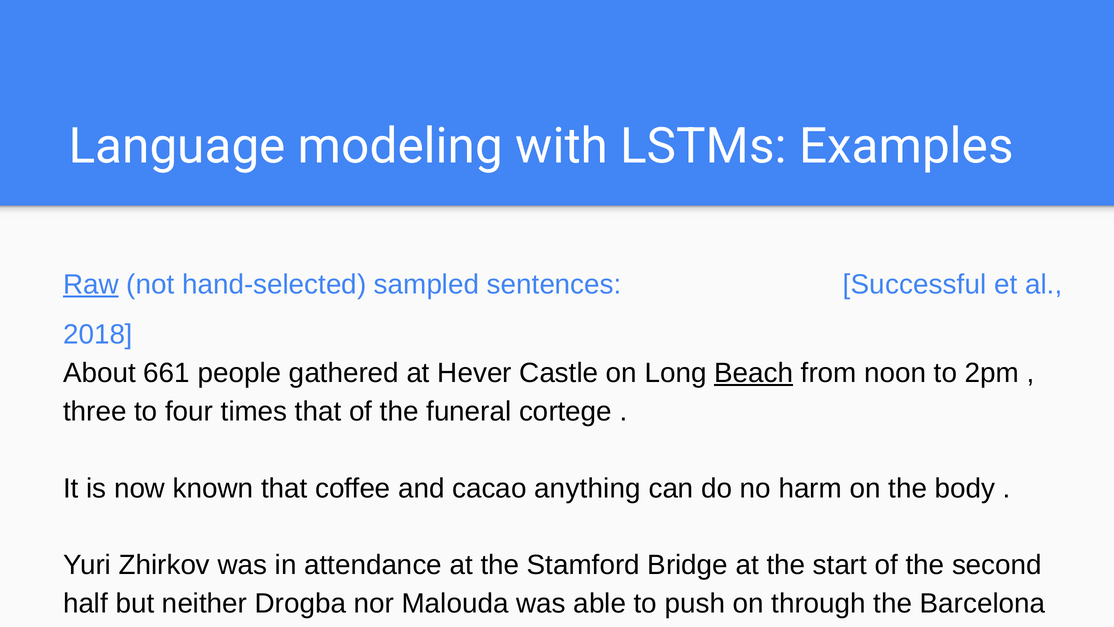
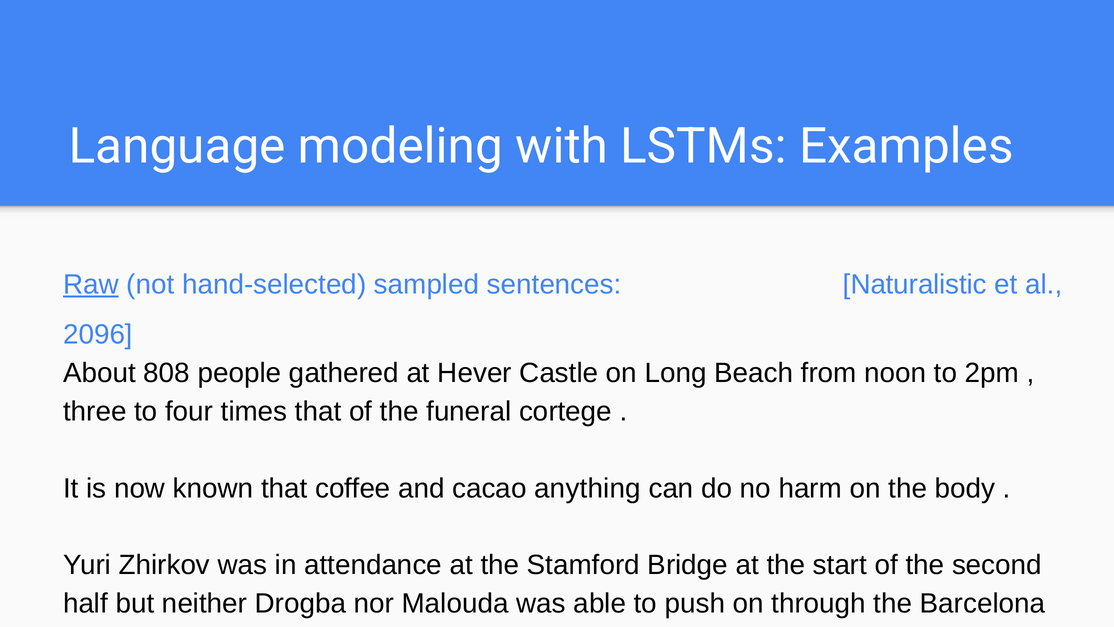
Successful: Successful -> Naturalistic (915, 284)
2018: 2018 -> 2096 (98, 334)
661: 661 -> 808 (167, 373)
Beach underline: present -> none (754, 373)
